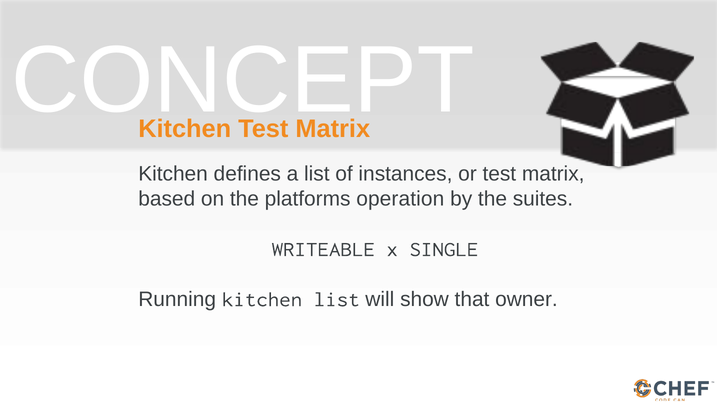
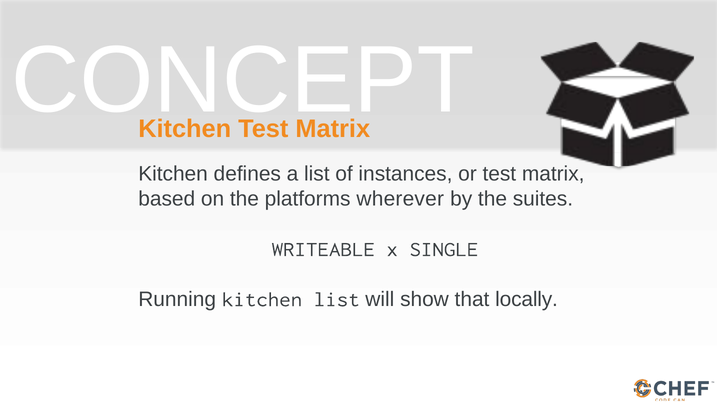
operation: operation -> wherever (400, 199)
owner: owner -> locally (527, 300)
